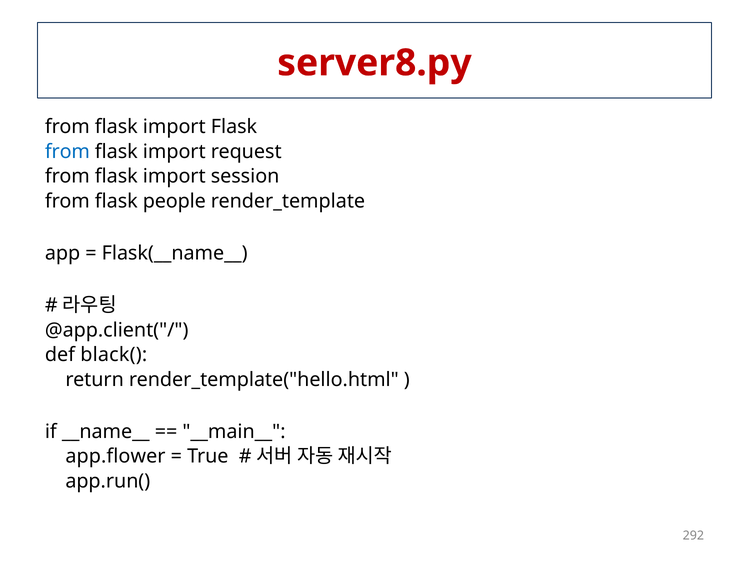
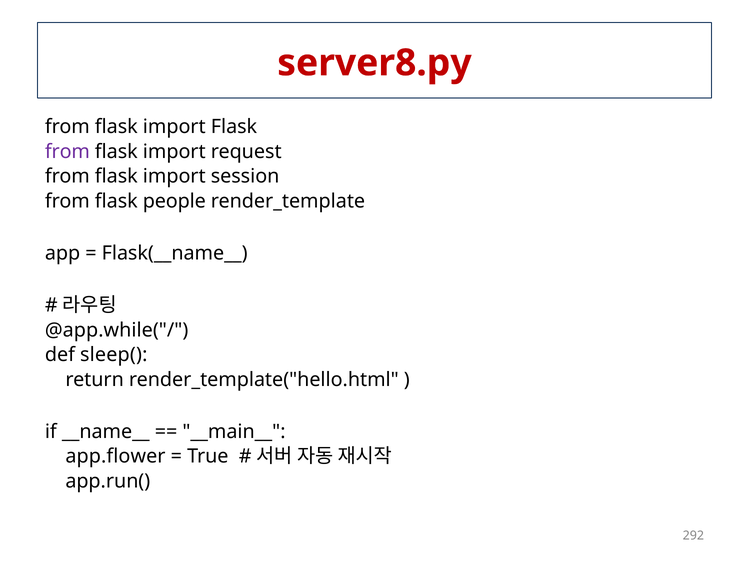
from colour: blue -> purple (67, 152)
@app.client("/: @app.client("/ -> @app.while("/ (117, 330)
black(: black( -> sleep( (114, 355)
